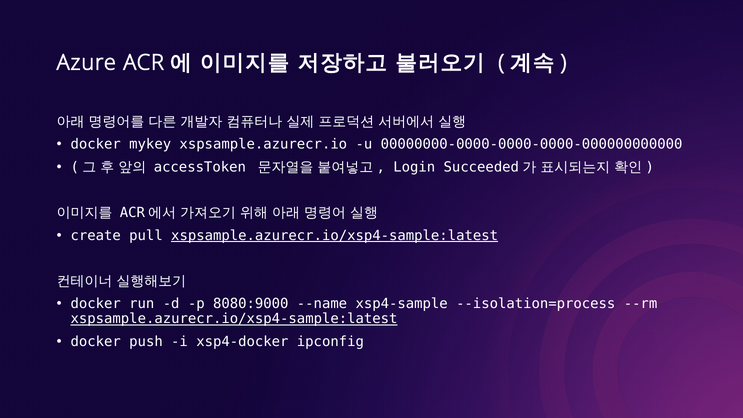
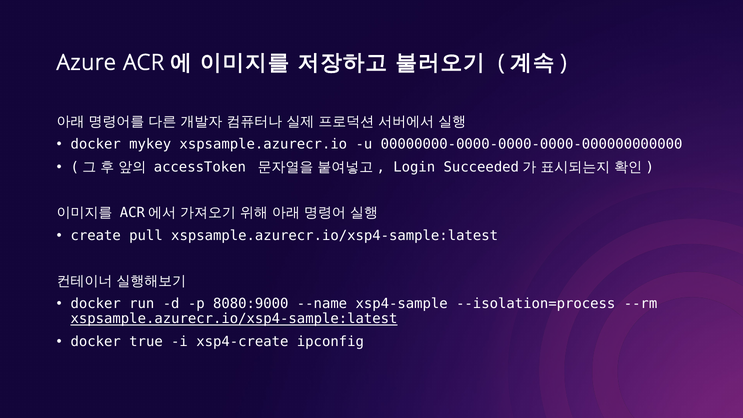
xspsample.azurecr.io/xsp4-sample:latest underline: present -> none (335, 235)
push: push -> true (146, 342)
xsp4-docker: xsp4-docker -> xsp4-create (242, 342)
